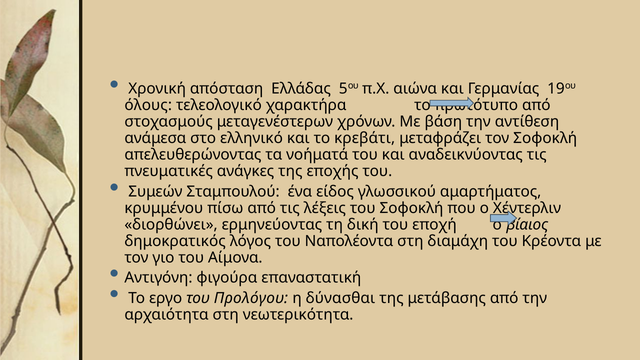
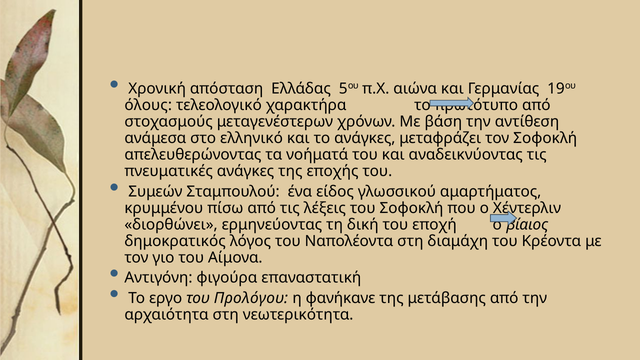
το κρεβάτι: κρεβάτι -> ανάγκες (365, 138)
δύνασθαι: δύνασθαι -> φανήκανε (341, 298)
